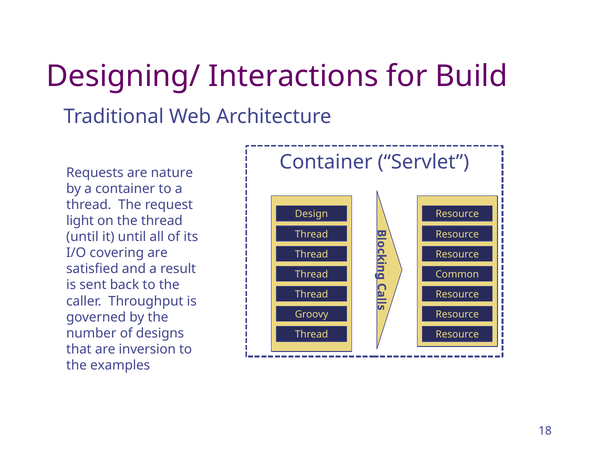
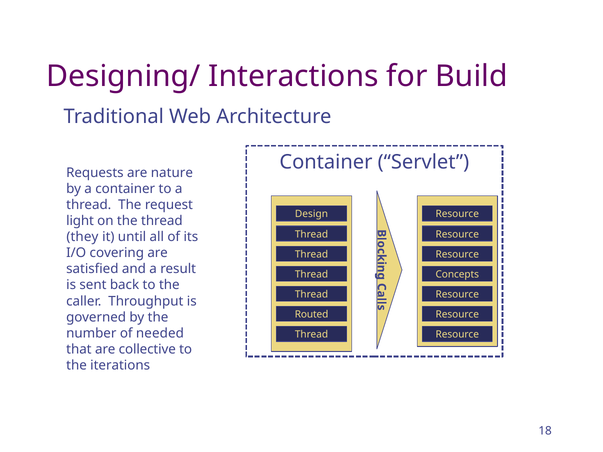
until: until -> they (82, 237)
Common: Common -> Concepts (457, 275)
Groovy: Groovy -> Routed (312, 315)
designs: designs -> needed (160, 333)
inversion: inversion -> collective (147, 350)
examples: examples -> iterations (120, 366)
